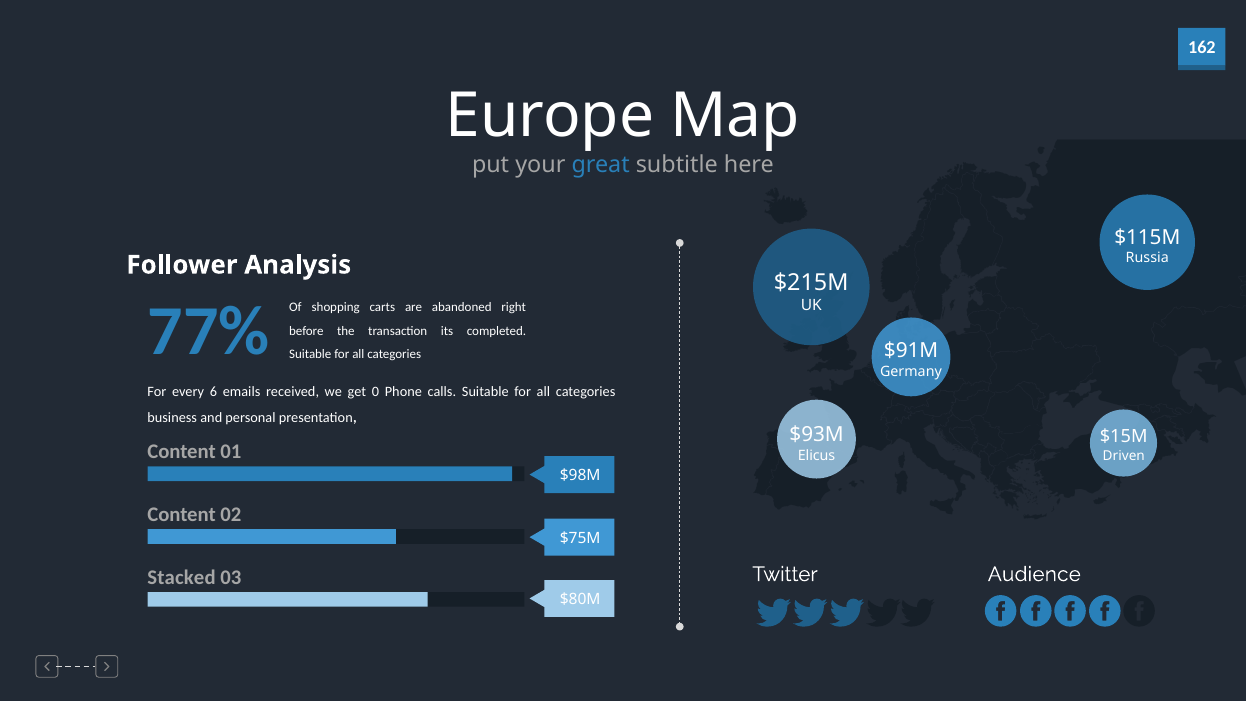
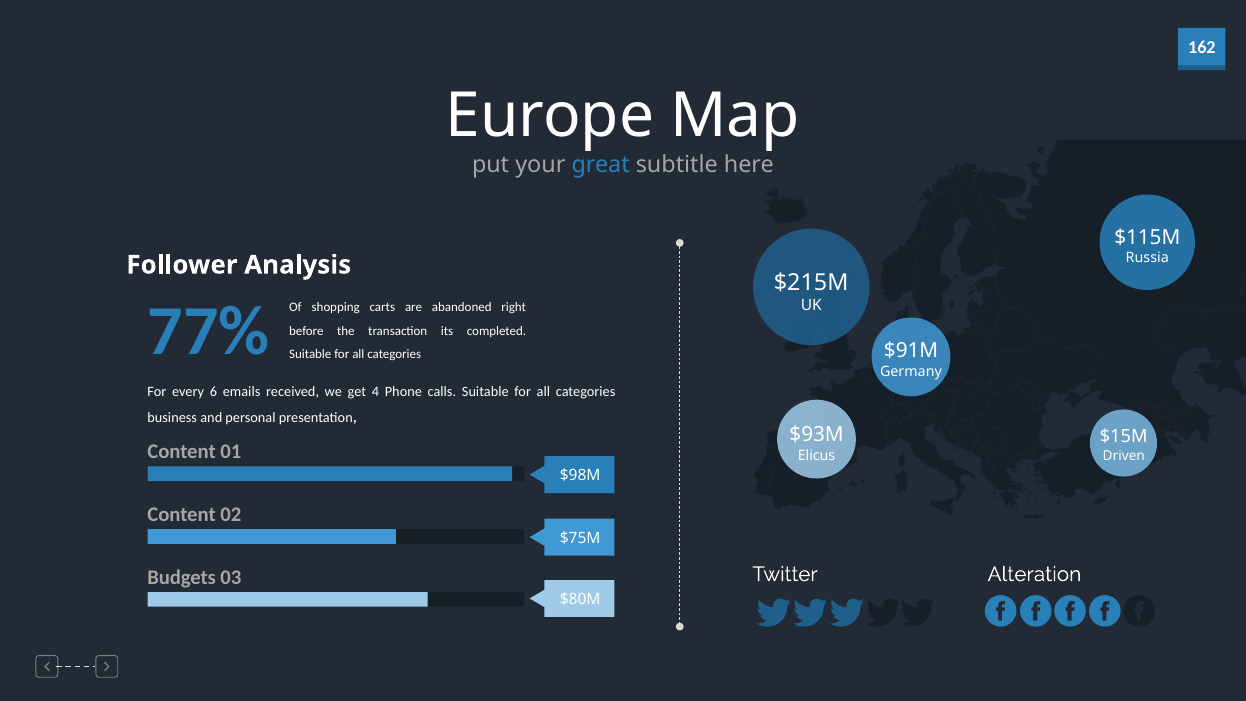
0: 0 -> 4 (375, 392)
Audience: Audience -> Alteration (1034, 574)
Stacked: Stacked -> Budgets (182, 577)
